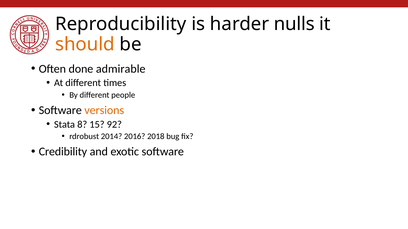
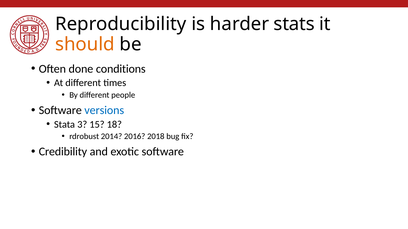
nulls: nulls -> stats (294, 24)
admirable: admirable -> conditions (121, 69)
versions colour: orange -> blue (104, 111)
8: 8 -> 3 (82, 125)
92: 92 -> 18 (114, 125)
